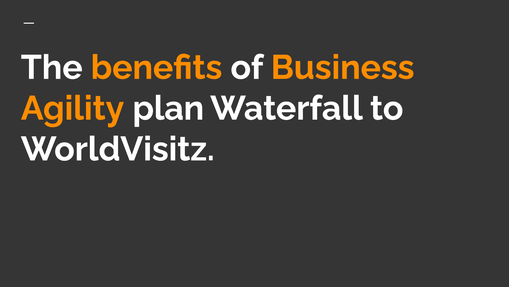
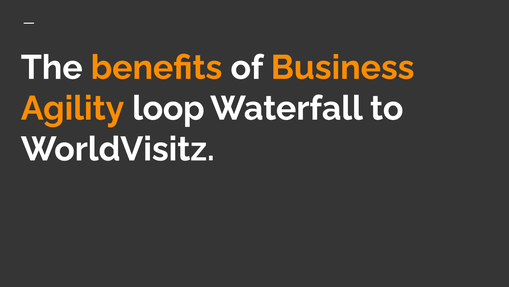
plan: plan -> loop (168, 108)
